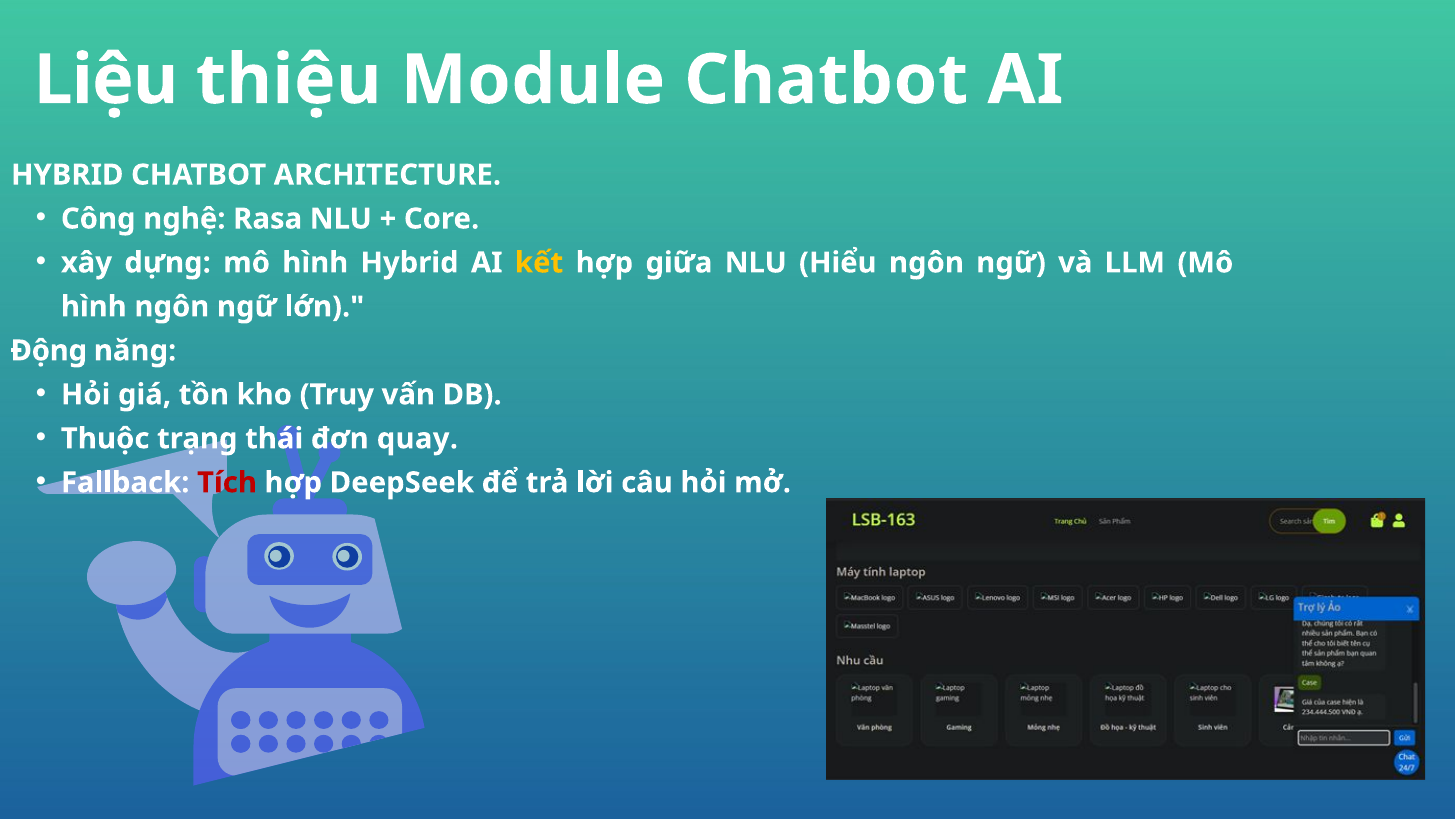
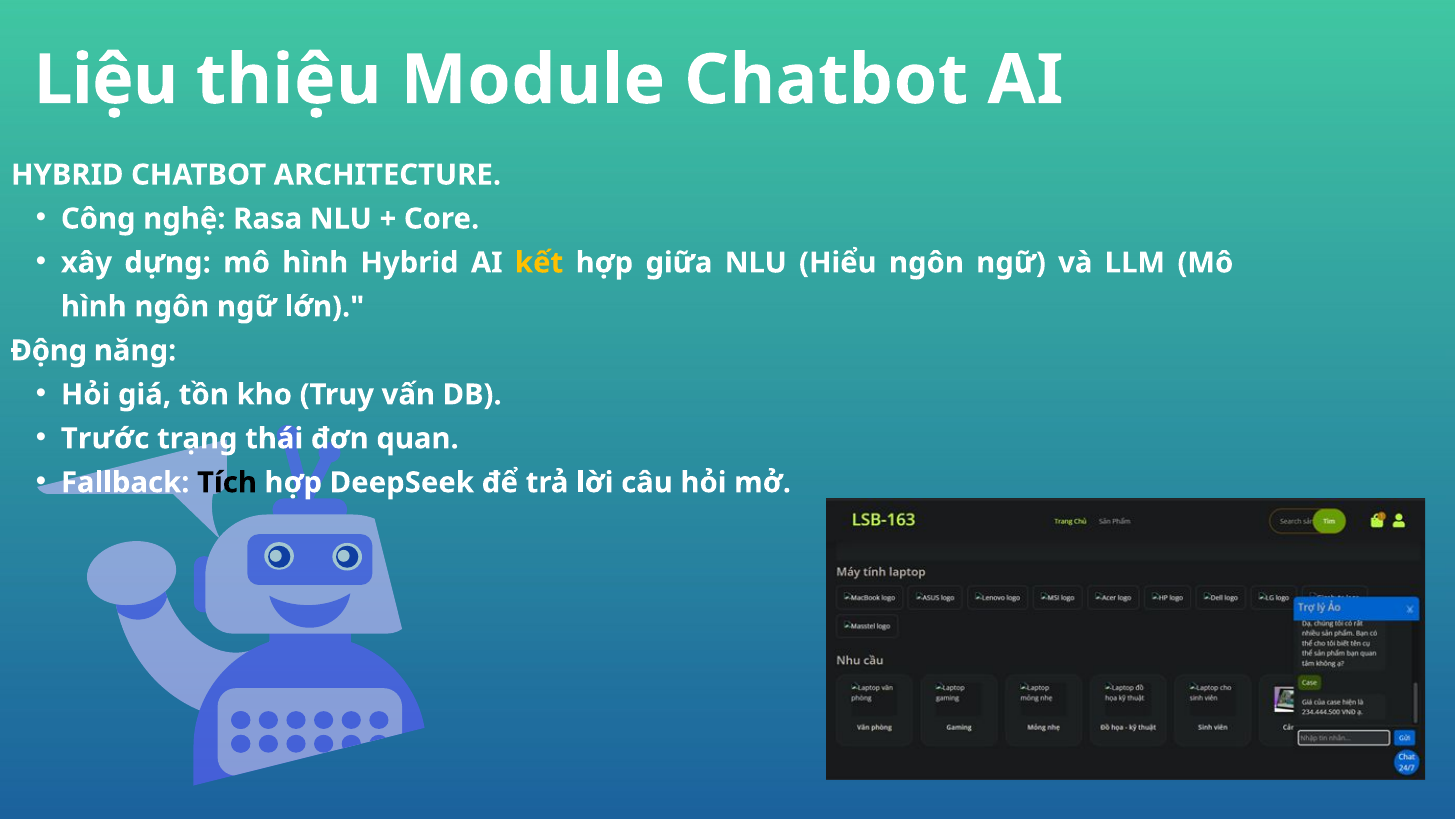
Thuộc: Thuộc -> Trước (105, 438)
quay: quay -> quan (418, 438)
Tích colour: red -> black (227, 482)
